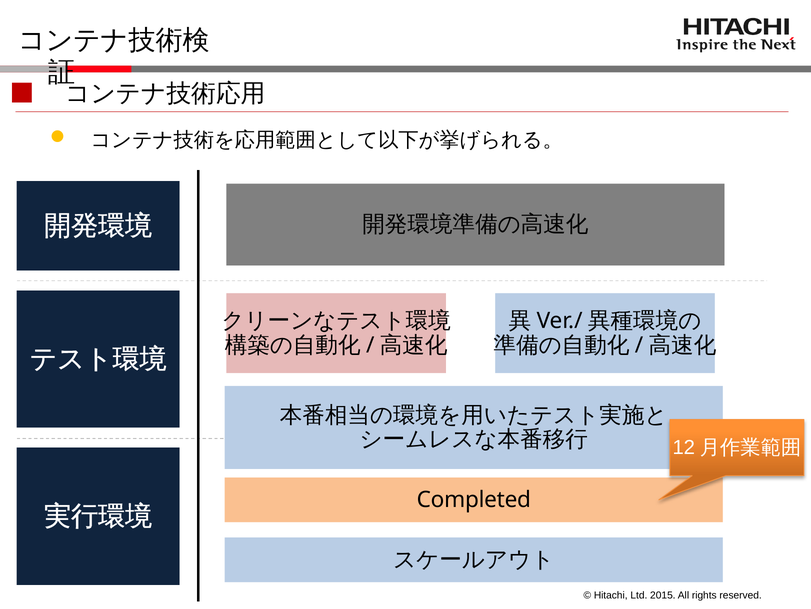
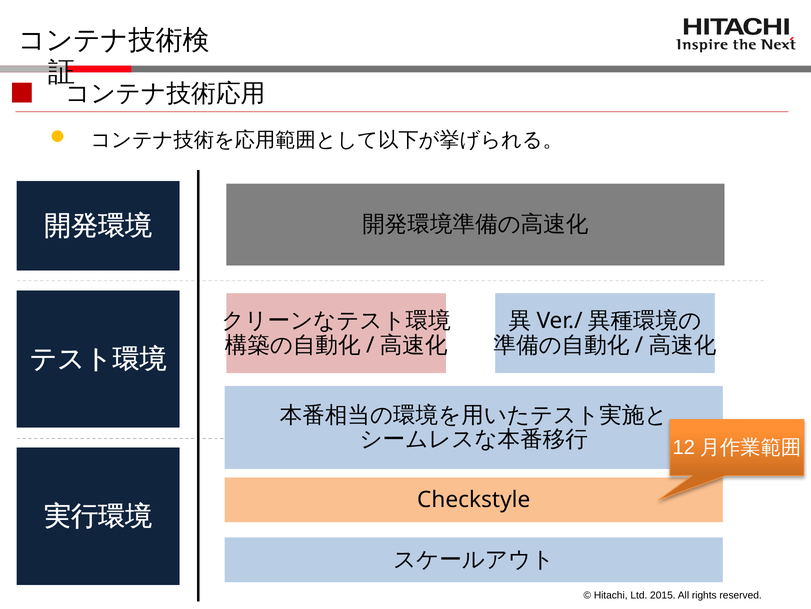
Completed: Completed -> Checkstyle (474, 499)
